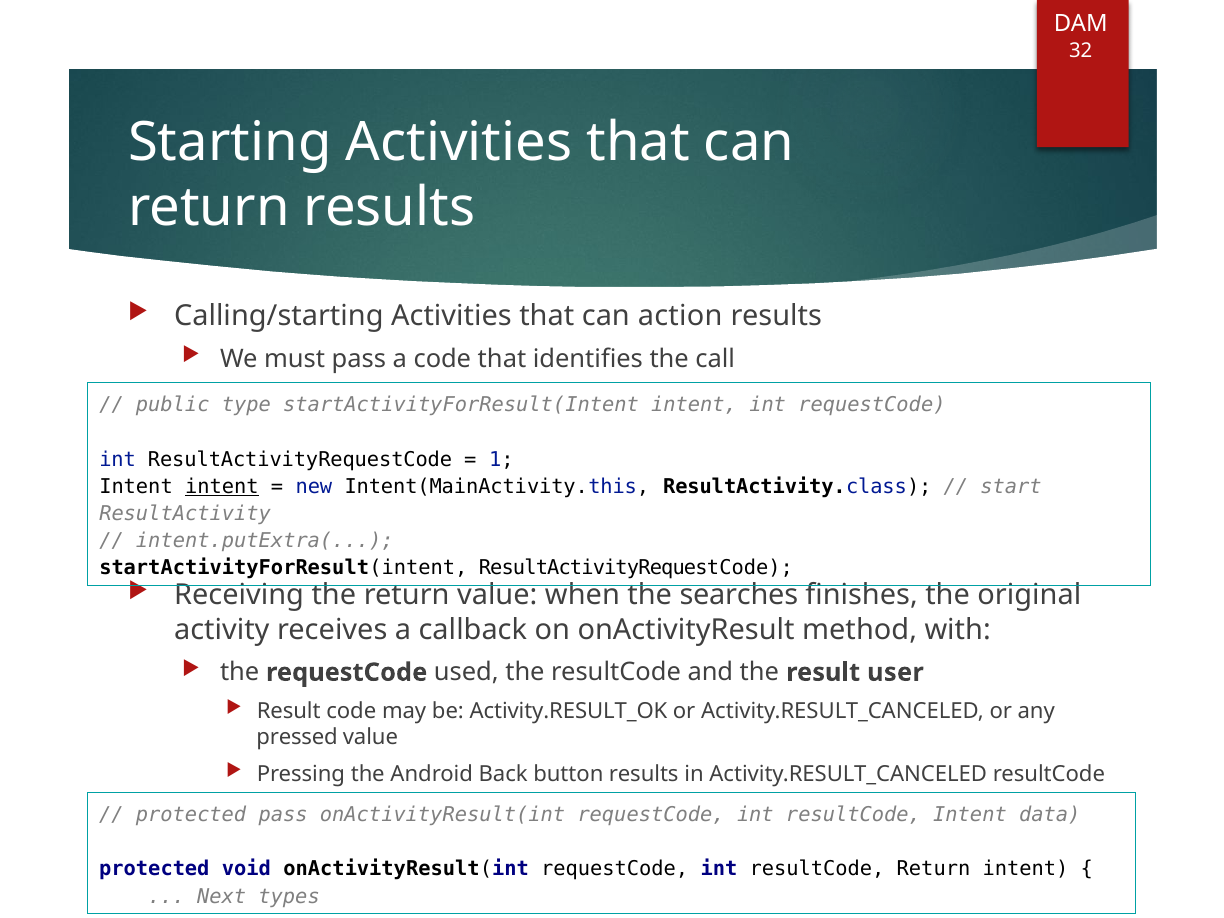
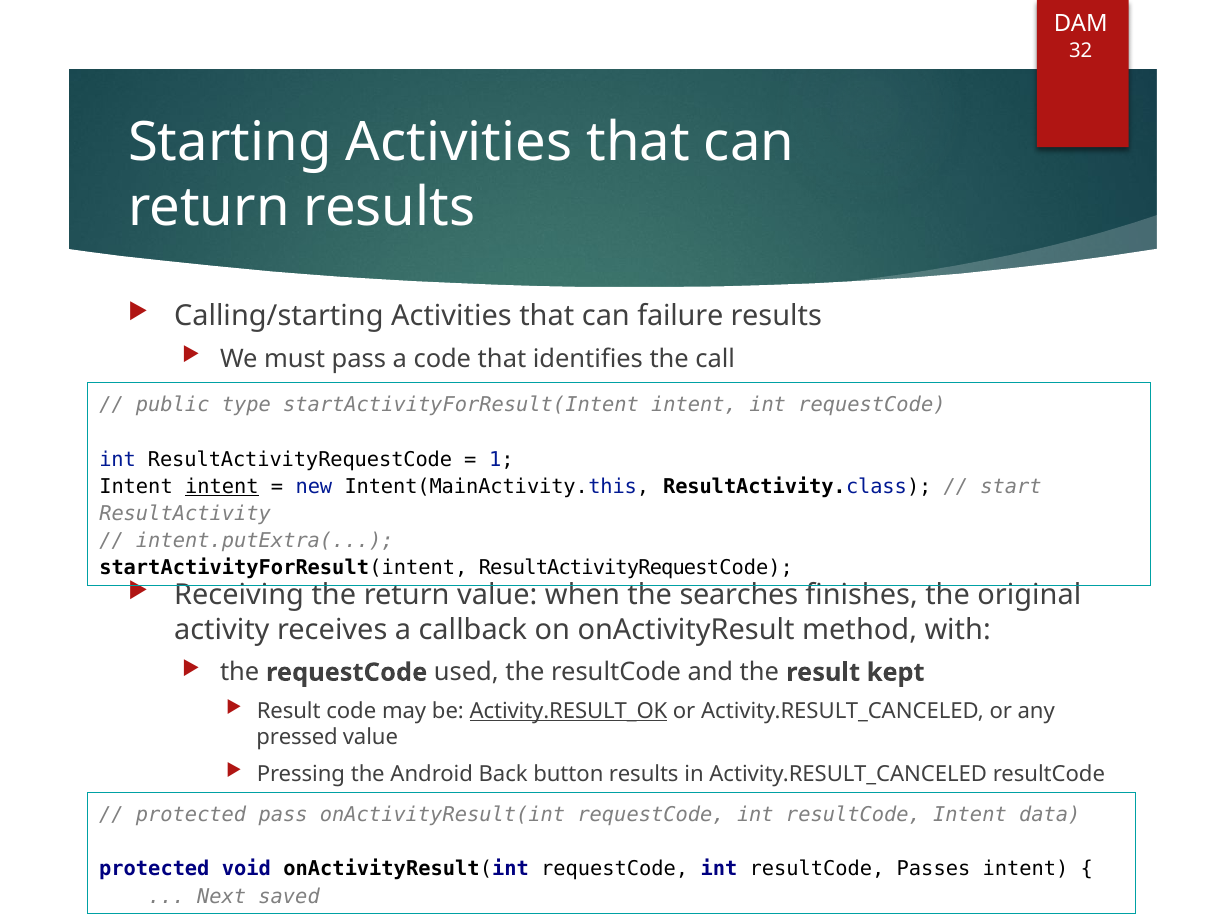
action: action -> failure (680, 316)
user: user -> kept (896, 672)
Activity.RESULT_OK underline: none -> present (568, 711)
resultCode Return: Return -> Passes (933, 869)
types: types -> saved (289, 896)
